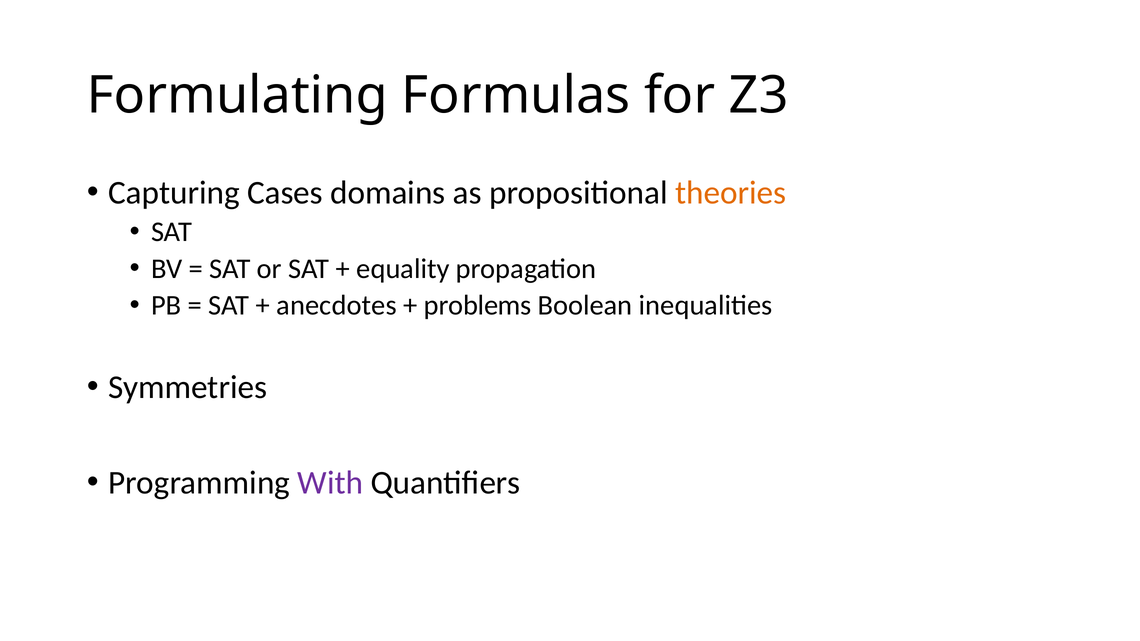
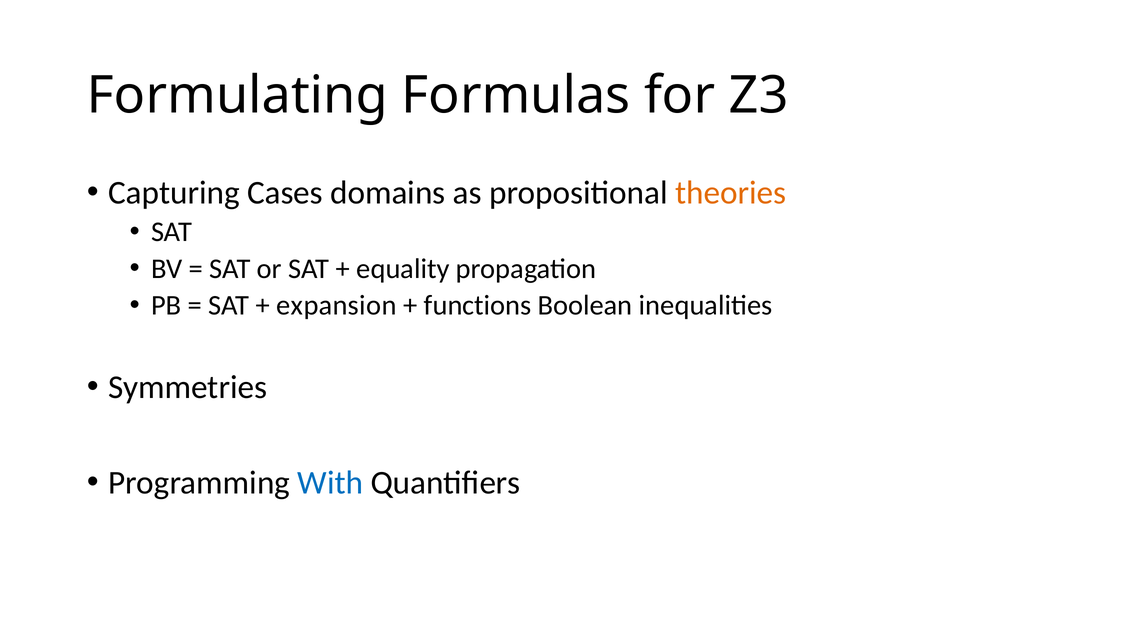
anecdotes: anecdotes -> expansion (336, 305)
problems: problems -> functions (478, 305)
With colour: purple -> blue (330, 483)
